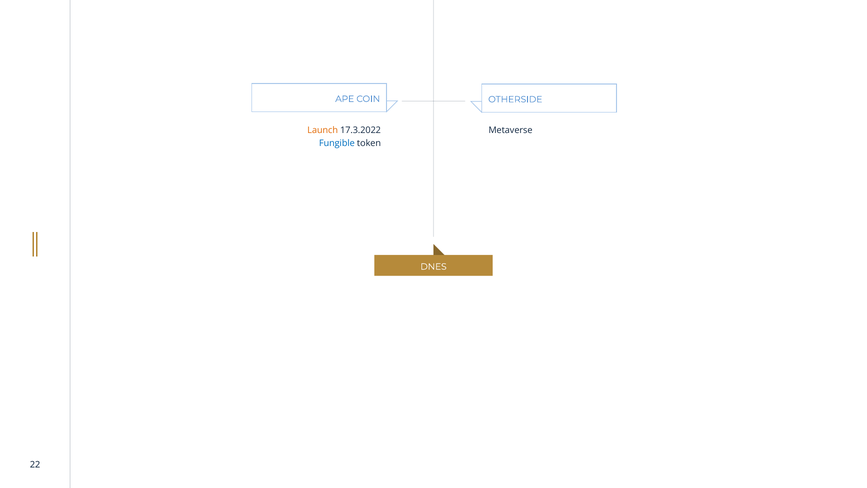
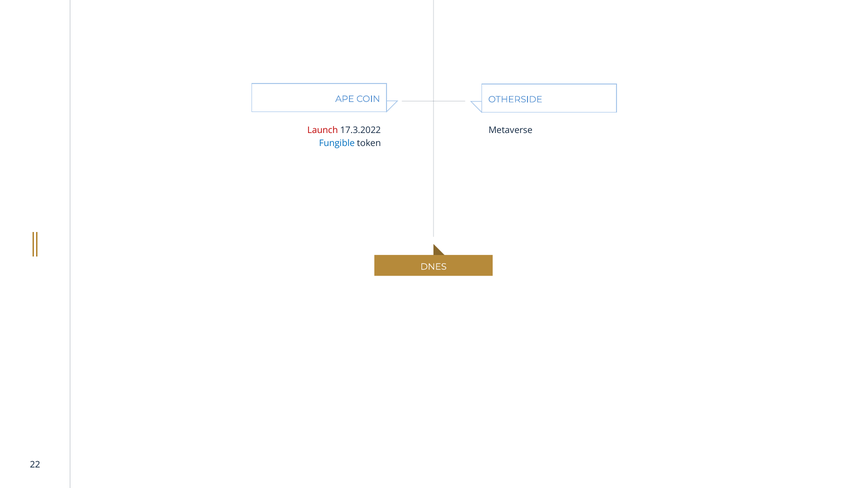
Launch colour: orange -> red (323, 130)
